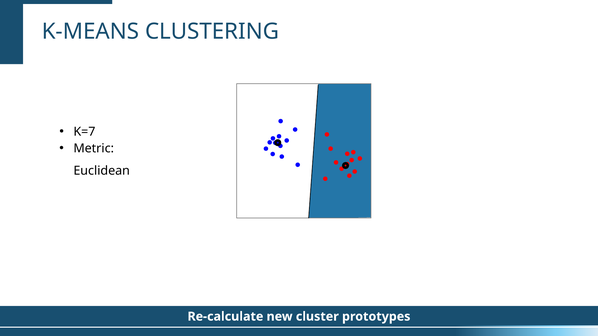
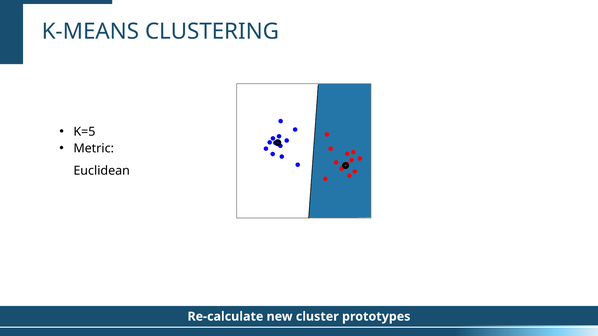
K=7: K=7 -> K=5 (84, 132)
